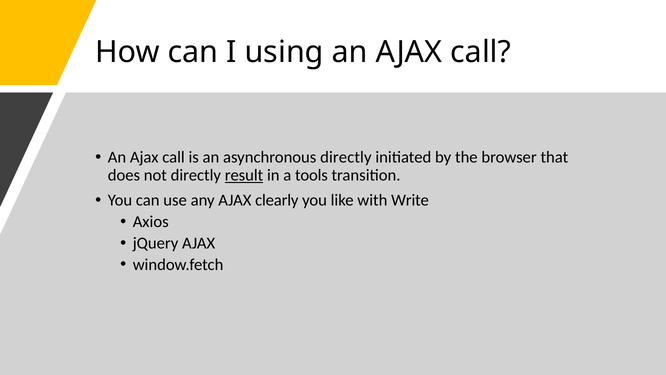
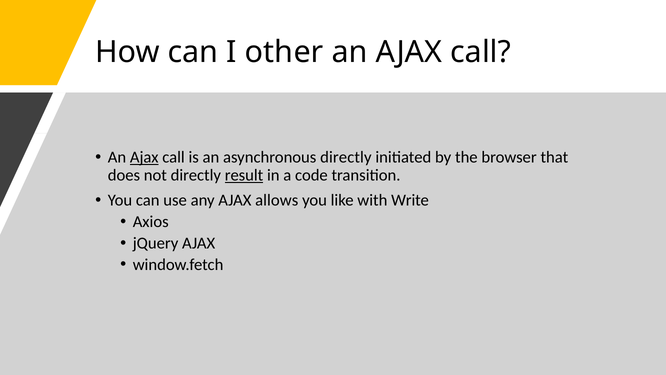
using: using -> other (284, 52)
Ajax underline: none -> present (144, 157)
tools: tools -> code (311, 175)
clearly: clearly -> allows (277, 200)
